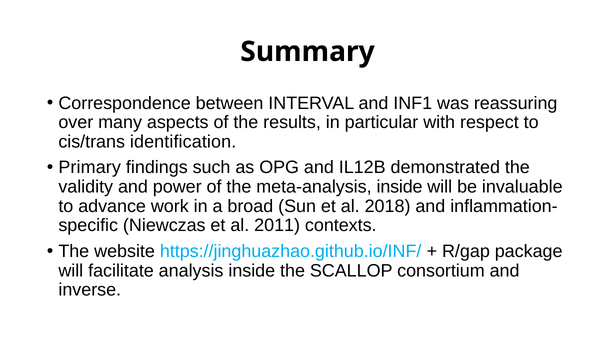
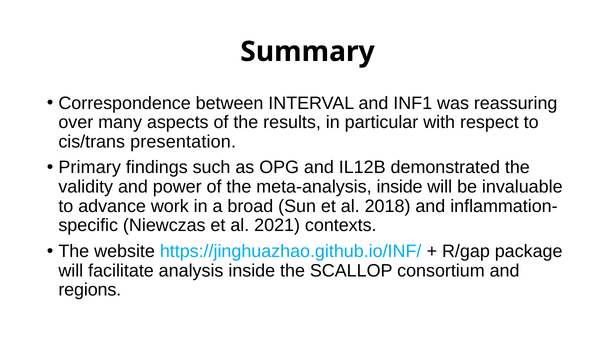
identification: identification -> presentation (183, 142)
2011: 2011 -> 2021 (277, 226)
inverse: inverse -> regions (90, 290)
